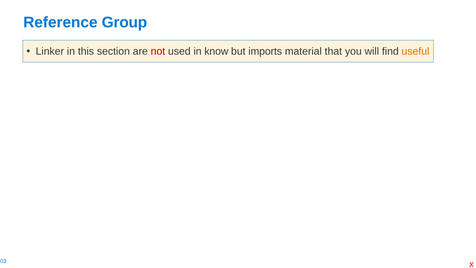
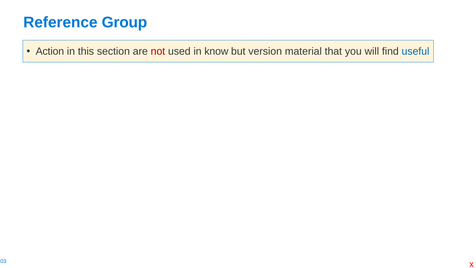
Linker: Linker -> Action (50, 51)
imports: imports -> version (265, 51)
useful colour: orange -> blue (416, 51)
